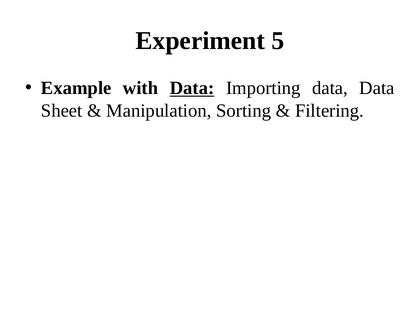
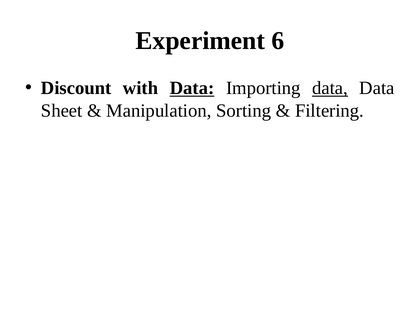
5: 5 -> 6 (278, 41)
Example: Example -> Discount (76, 88)
data underline: none -> present (330, 88)
